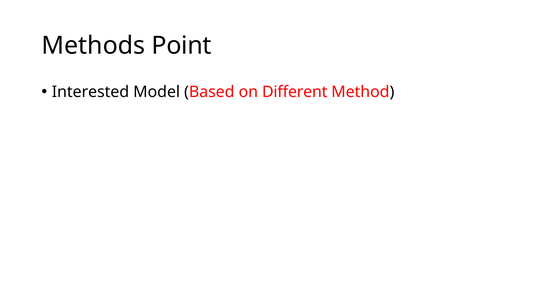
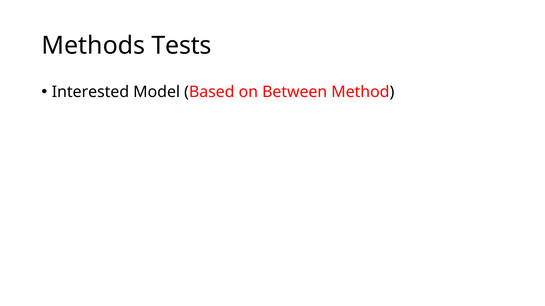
Point: Point -> Tests (182, 46)
Different: Different -> Between (295, 92)
